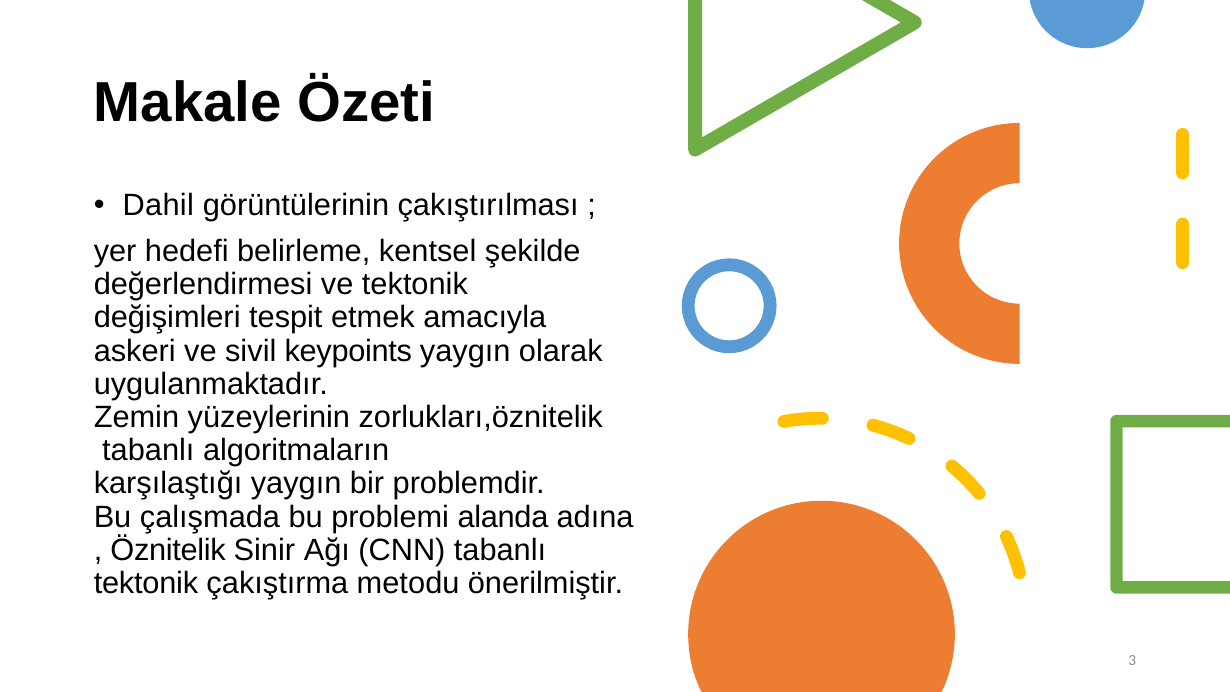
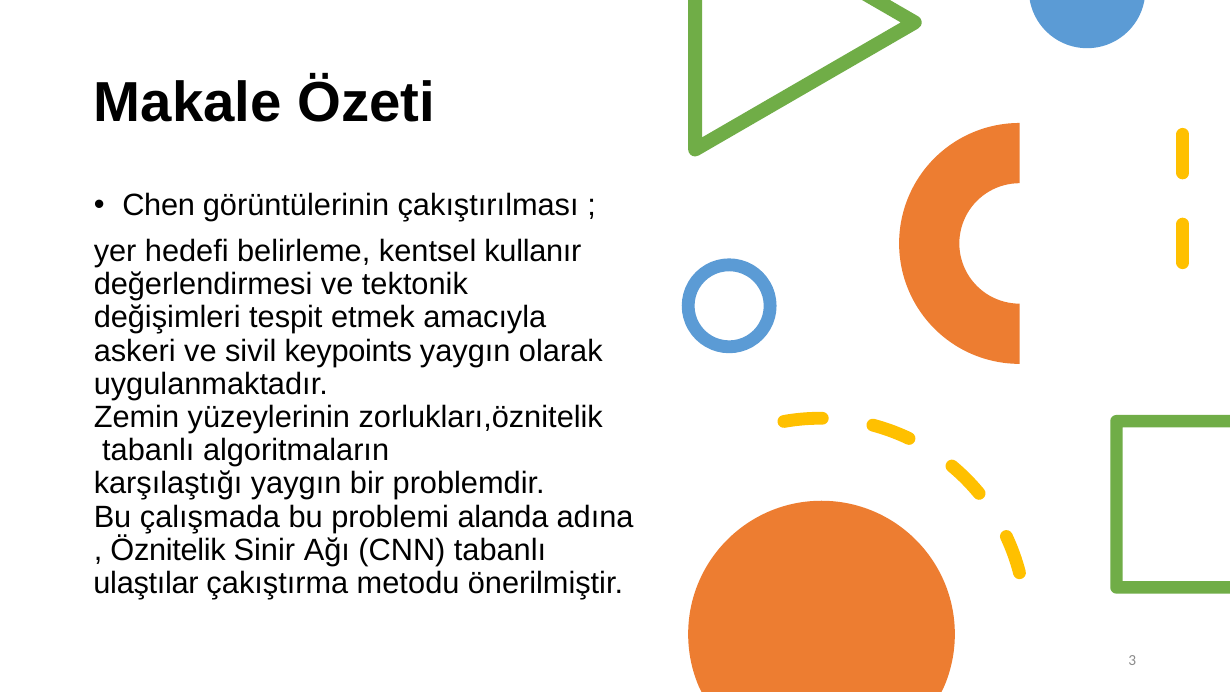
Dahil: Dahil -> Chen (159, 205)
şekilde: şekilde -> kullanır (533, 251)
tektonik: tektonik -> ulaştılar (146, 583)
